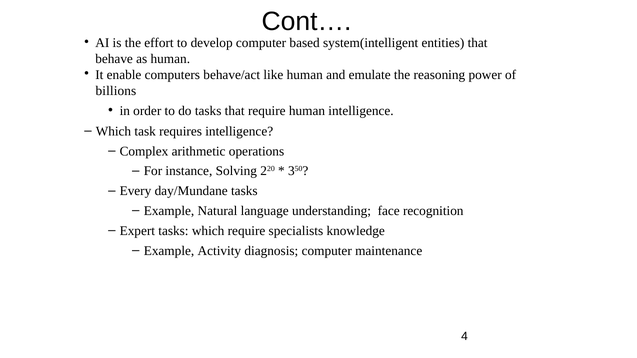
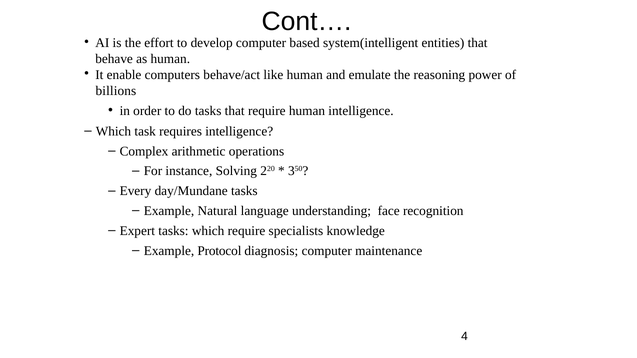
Activity: Activity -> Protocol (219, 251)
